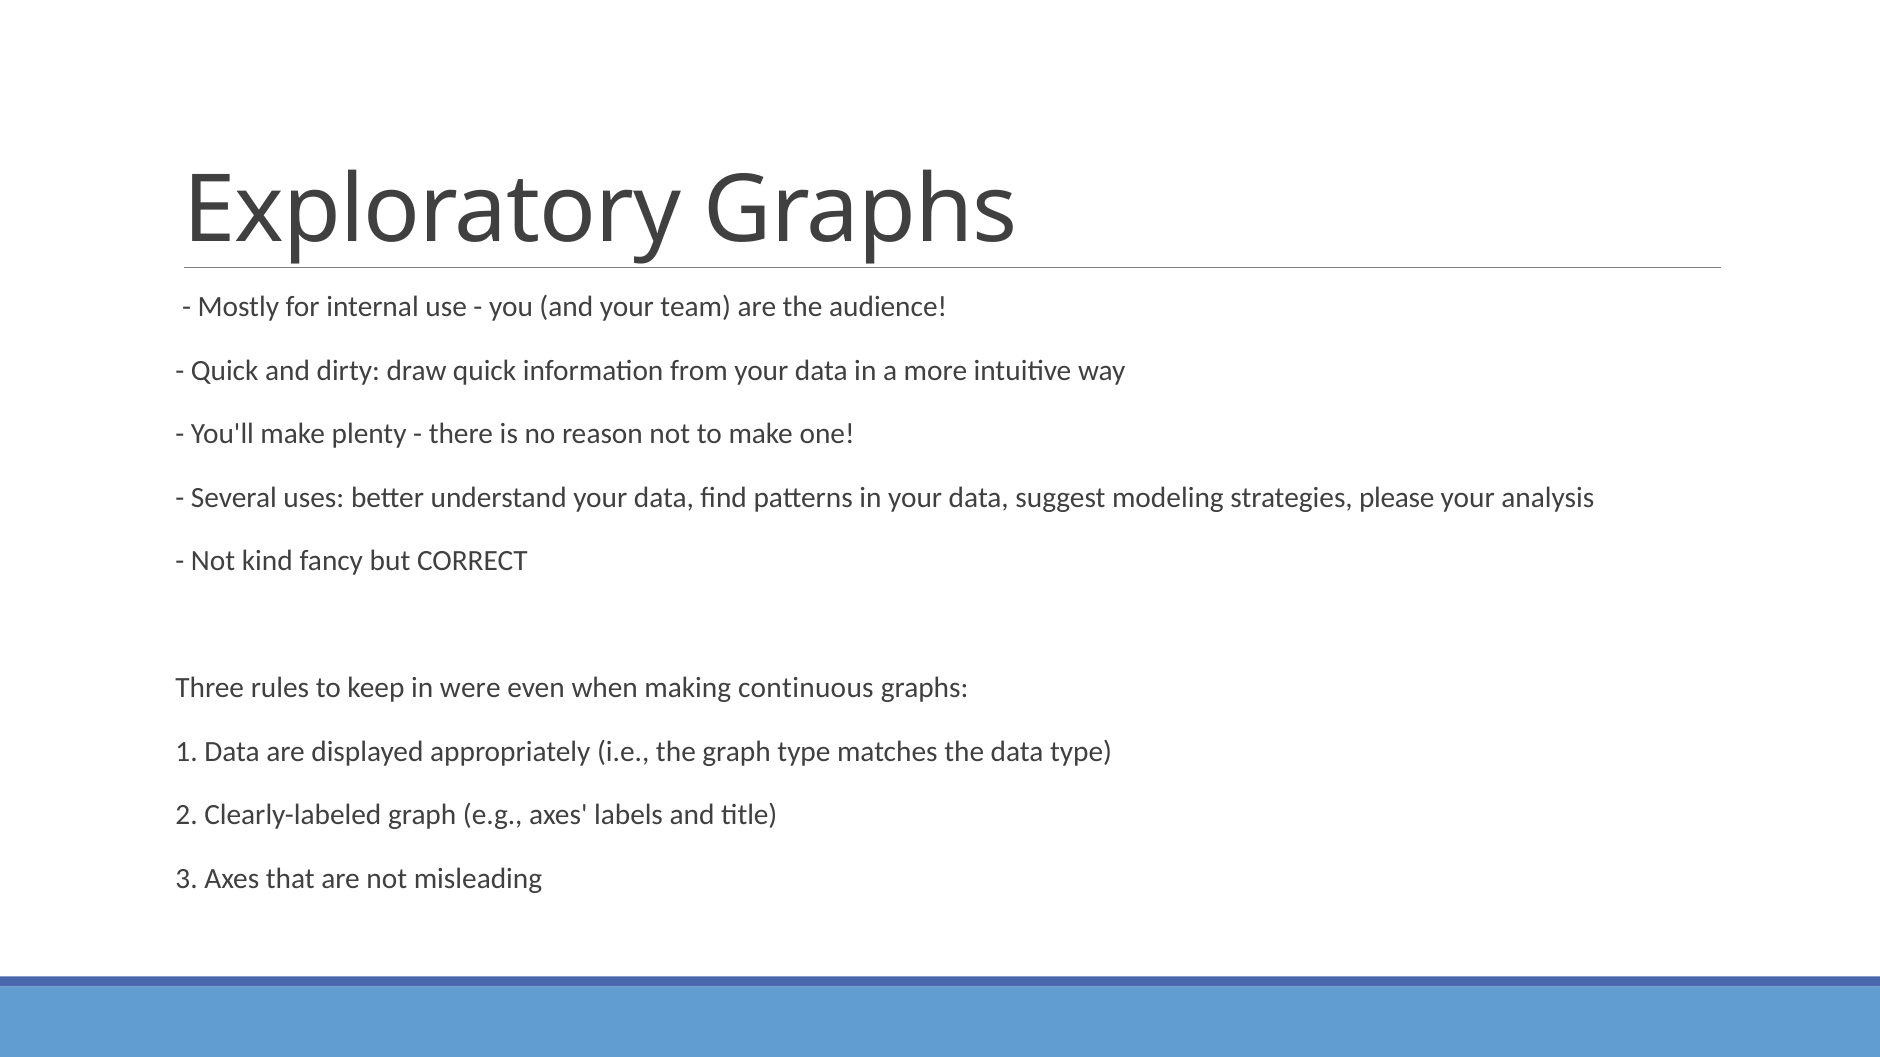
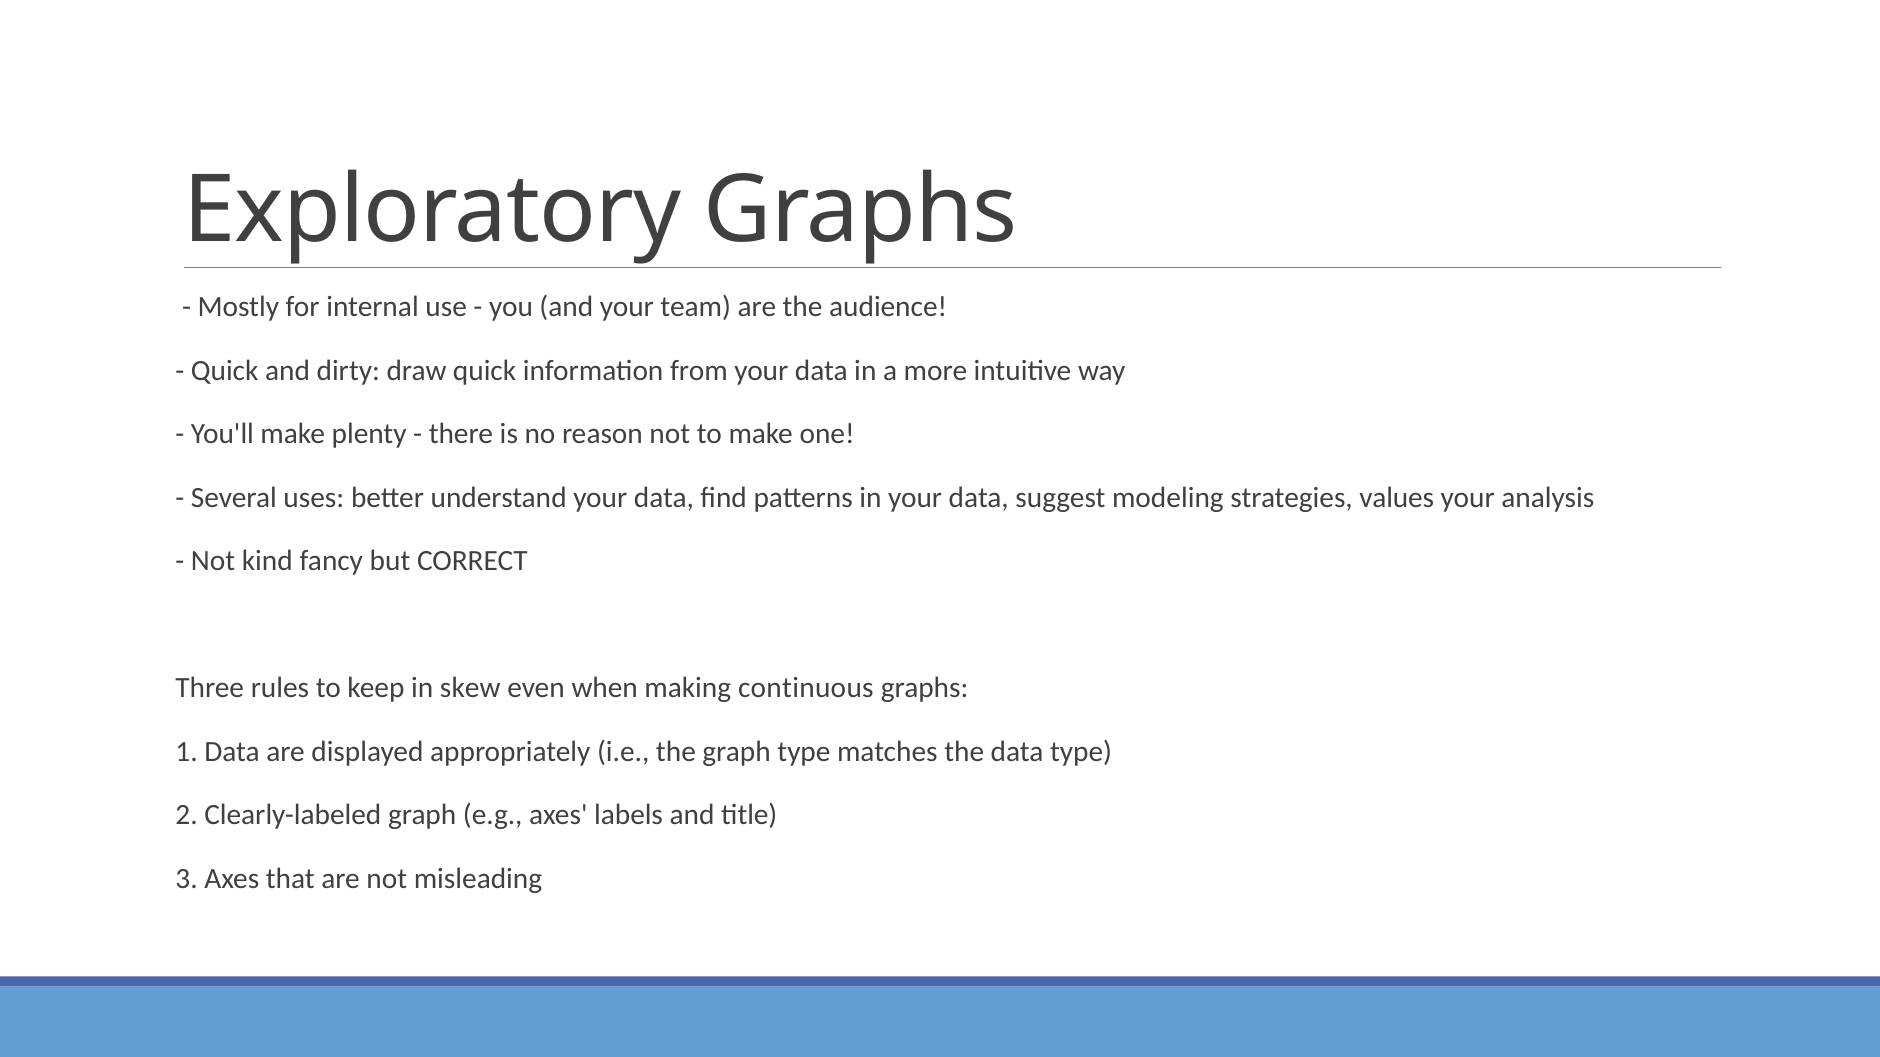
please: please -> values (1397, 498)
were: were -> skew (470, 688)
